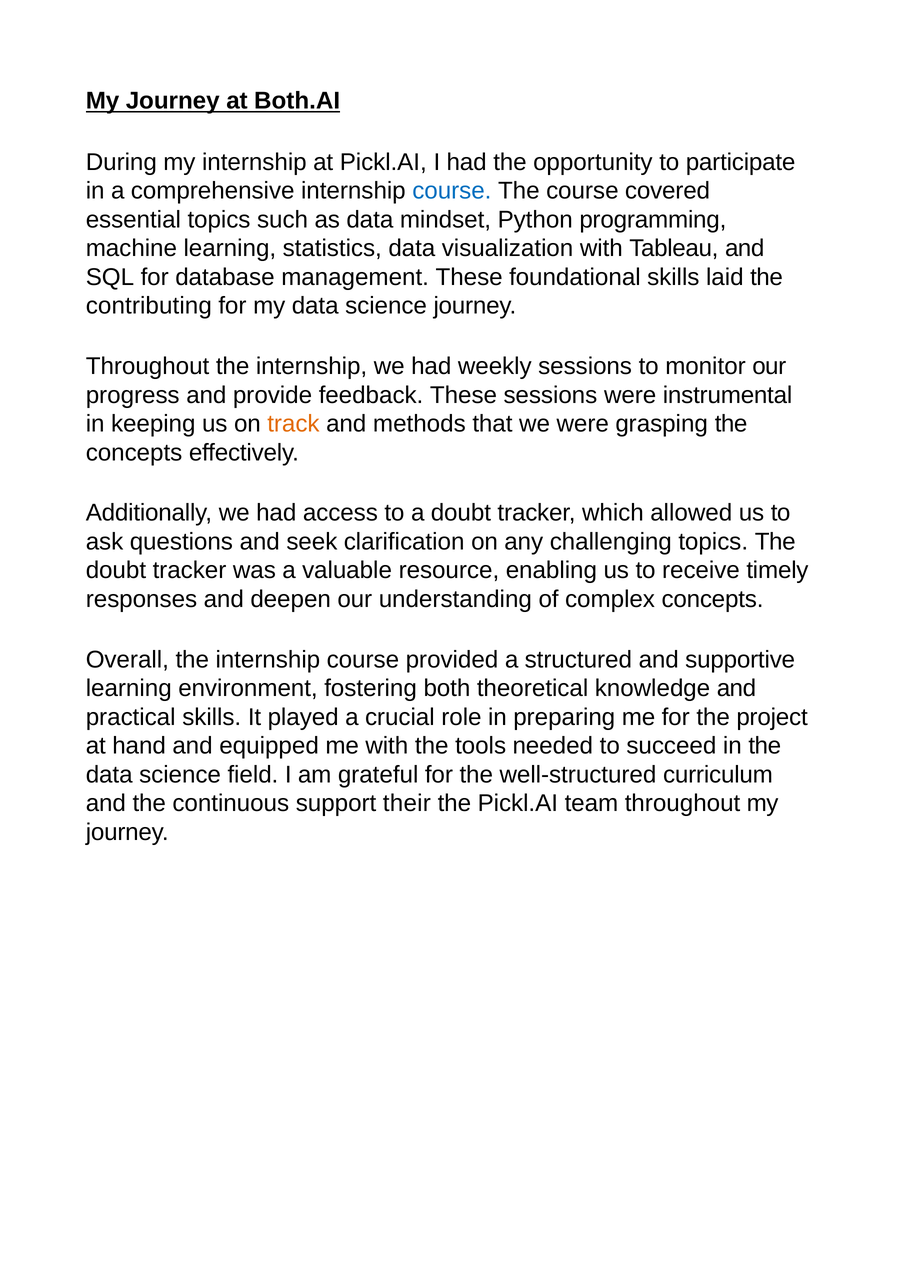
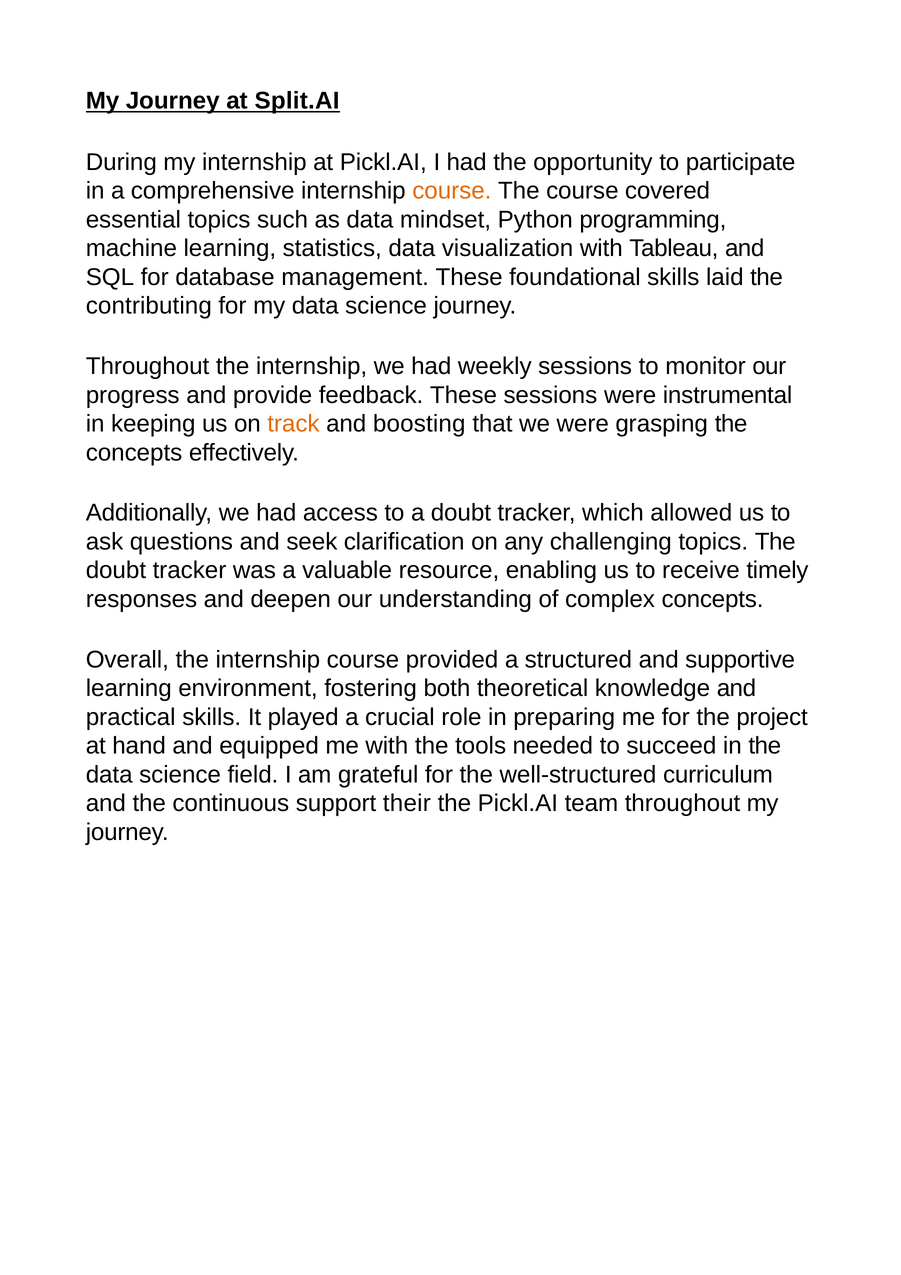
Both.AI: Both.AI -> Split.AI (297, 101)
course colour: blue -> orange (452, 191)
methods: methods -> boosting (419, 424)
